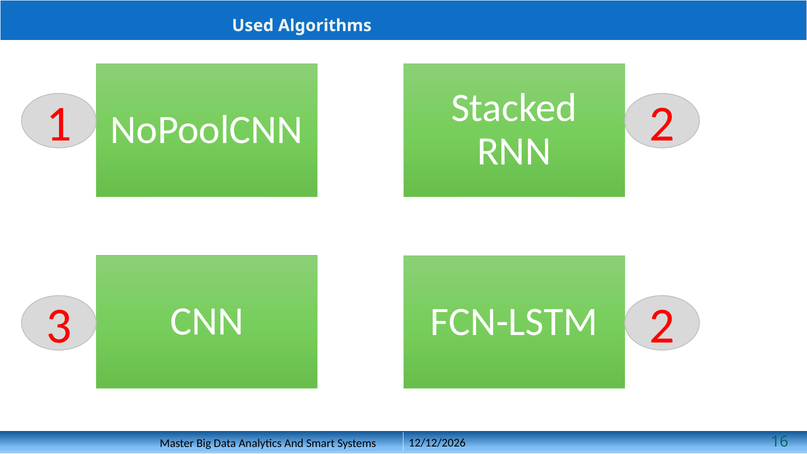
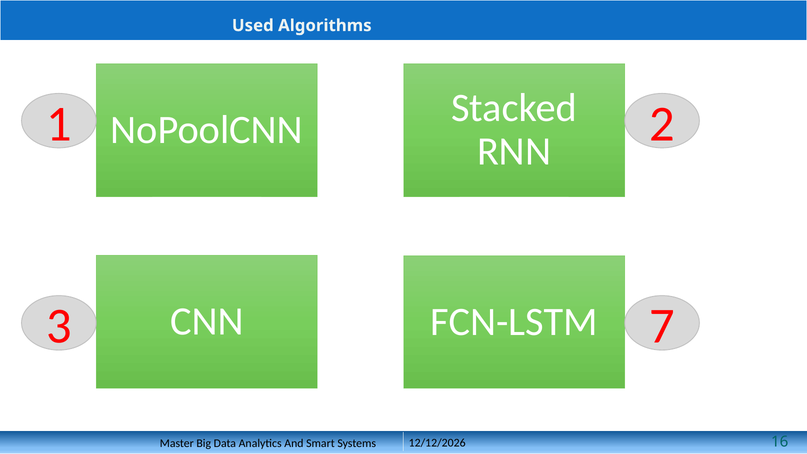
3 2: 2 -> 7 (662, 326)
